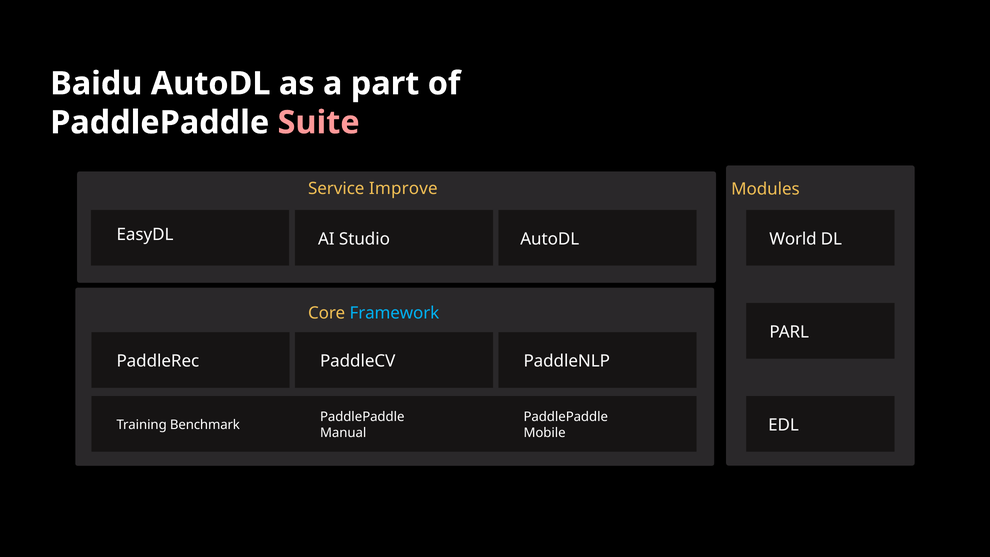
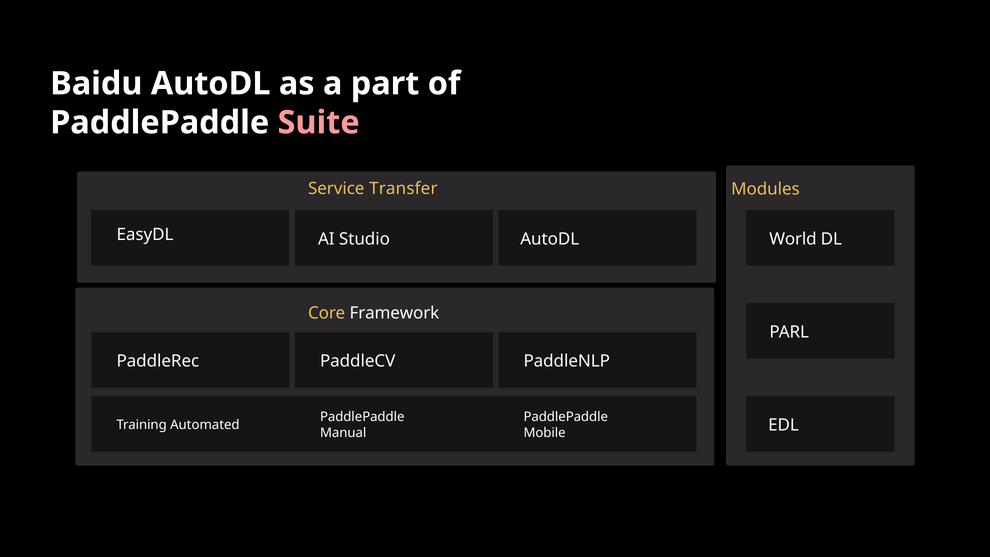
Improve: Improve -> Transfer (403, 188)
Framework colour: light blue -> white (394, 313)
Benchmark: Benchmark -> Automated (205, 425)
